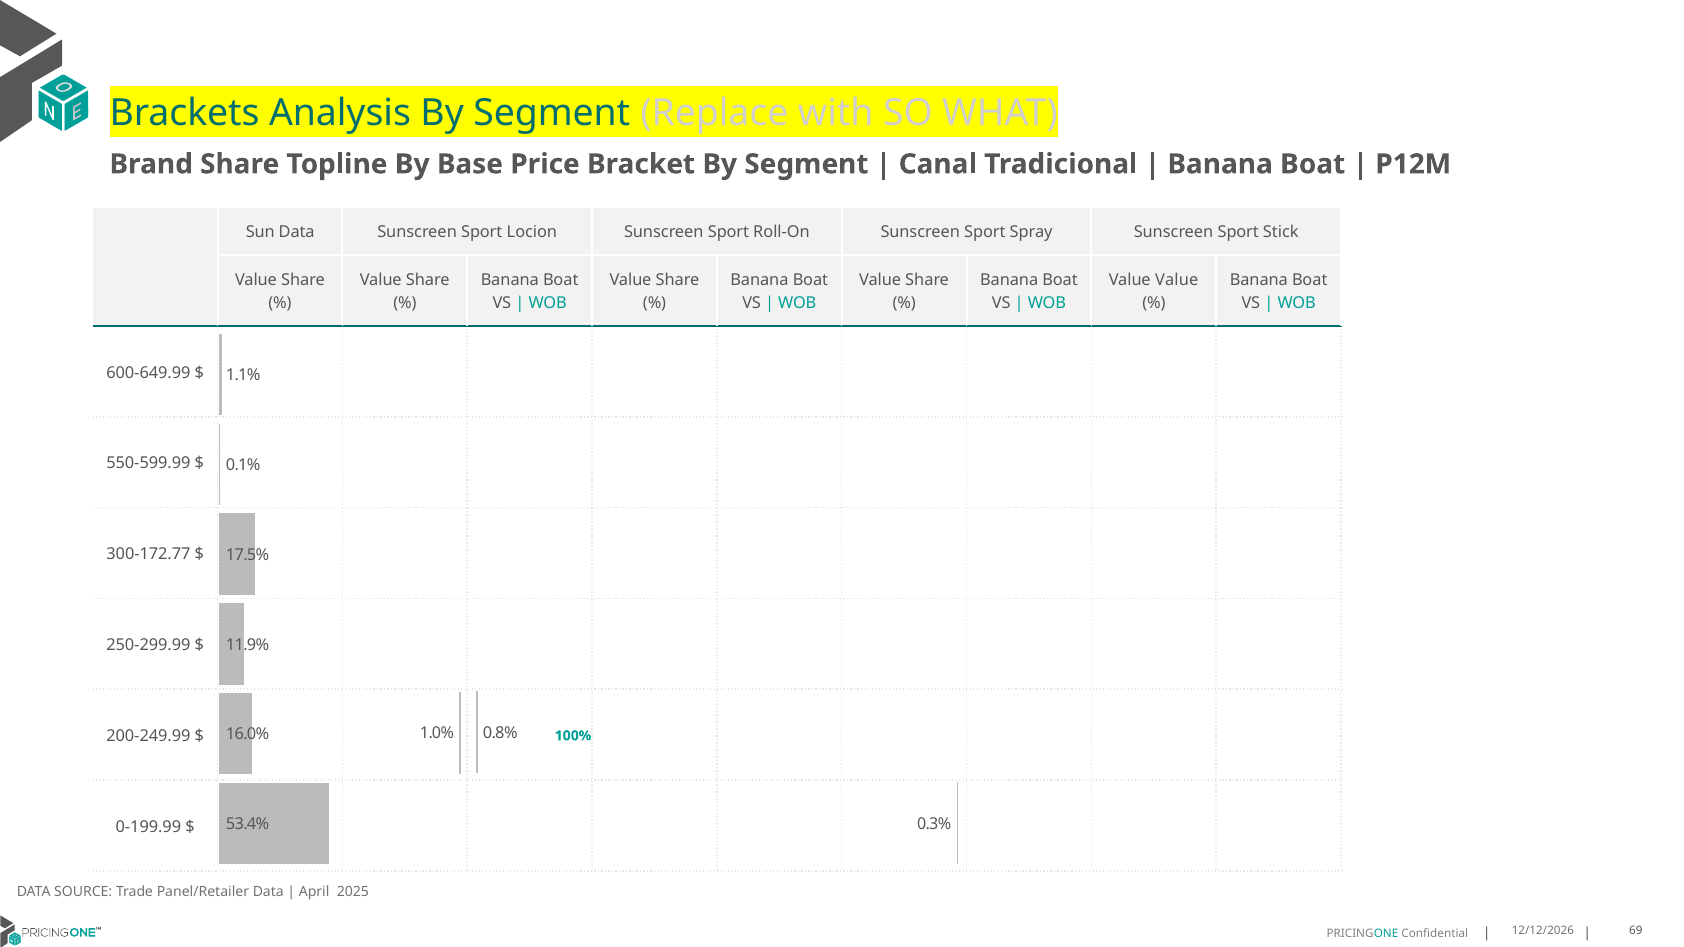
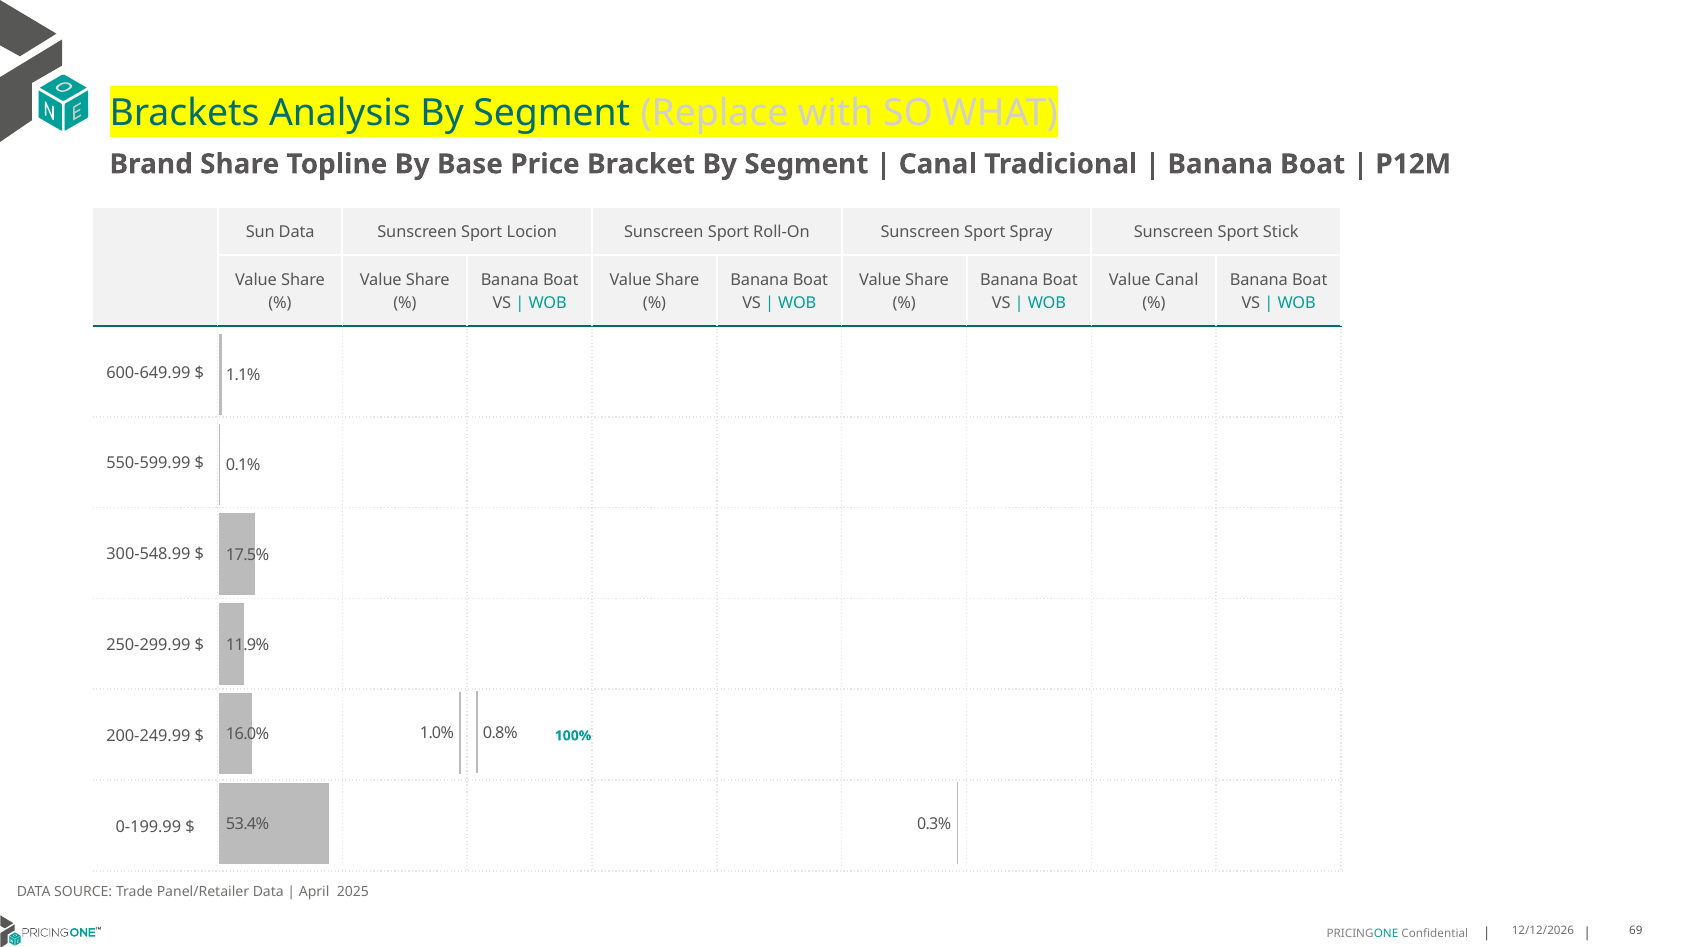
Value Value: Value -> Canal (1177, 281)
300-172.77: 300-172.77 -> 300-548.99 (148, 554)
